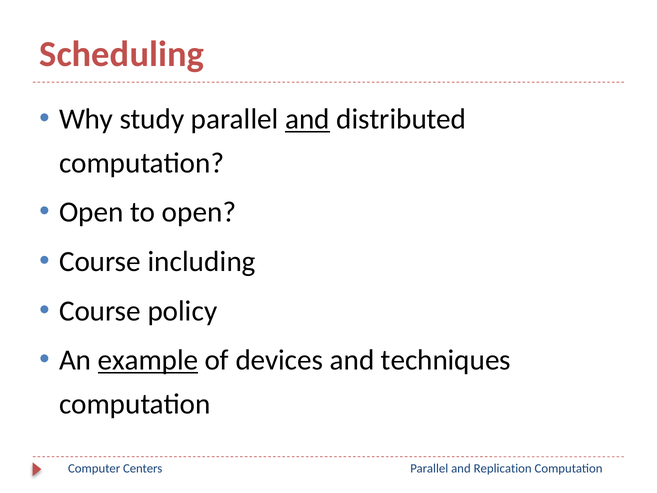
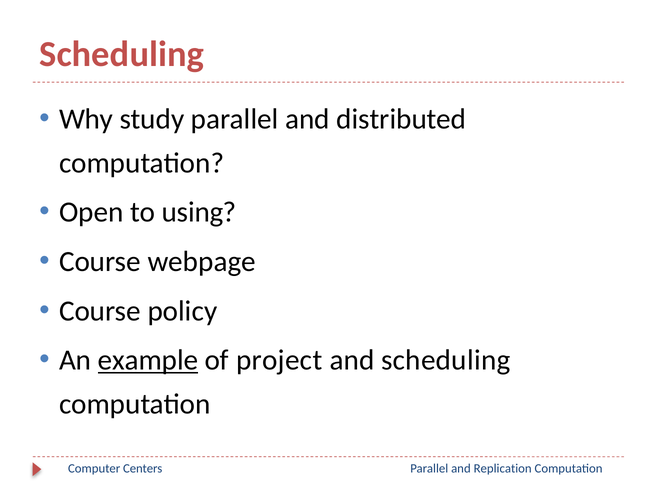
and underline: present -> none (307, 119)
to open: open -> using (199, 212)
including: including -> webpage (202, 261)
devices: devices -> project (279, 360)
and techniques: techniques -> scheduling (446, 360)
